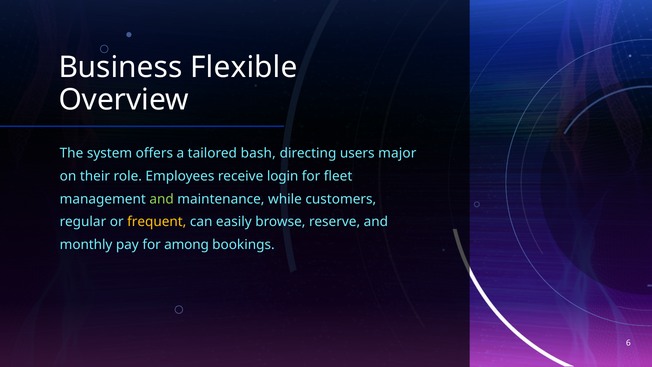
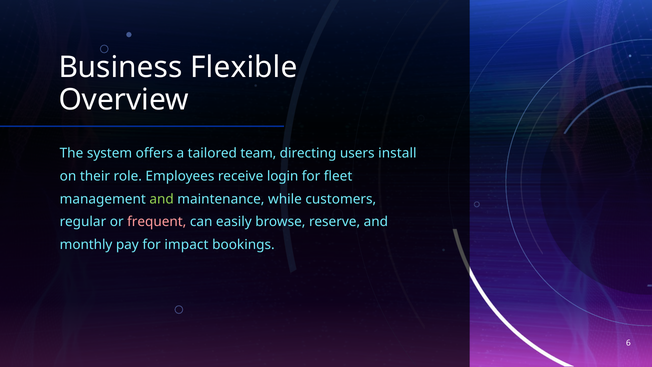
bash: bash -> team (258, 153)
major: major -> install (397, 153)
frequent colour: yellow -> pink (157, 222)
among: among -> impact (186, 245)
